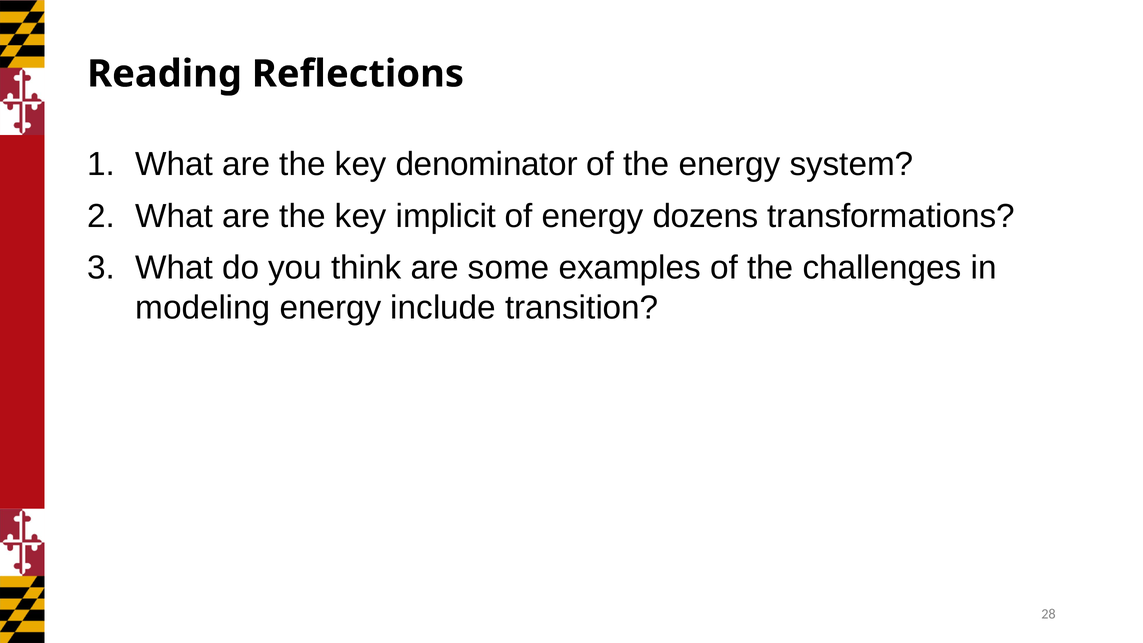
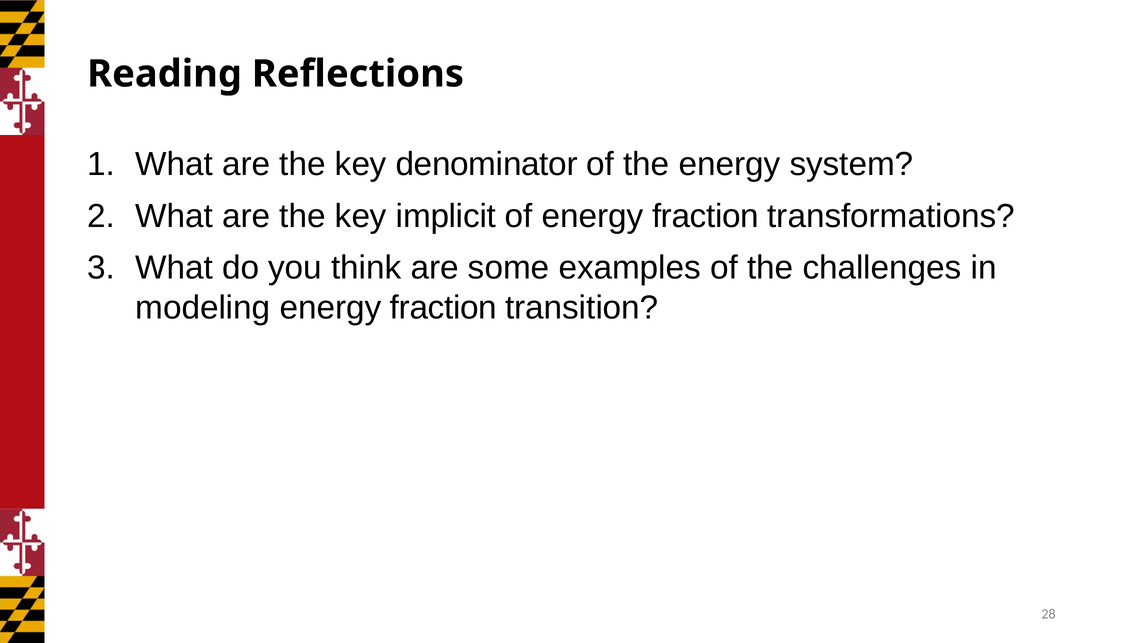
of energy dozens: dozens -> fraction (706, 216)
modeling energy include: include -> fraction (443, 308)
